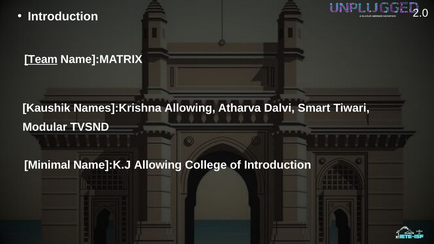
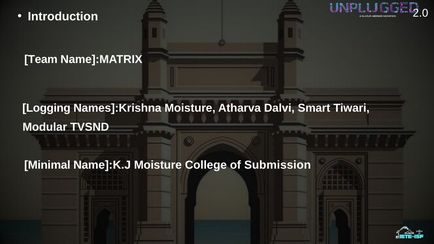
Team underline: present -> none (41, 60)
Kaushik: Kaushik -> Logging (46, 108)
Names]:Krishna Allowing: Allowing -> Moisture (190, 108)
Name]:K.J Allowing: Allowing -> Moisture (158, 165)
of Introduction: Introduction -> Submission (278, 165)
